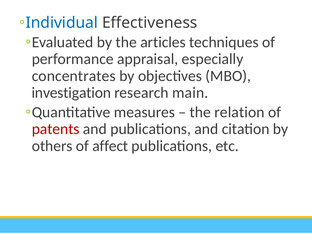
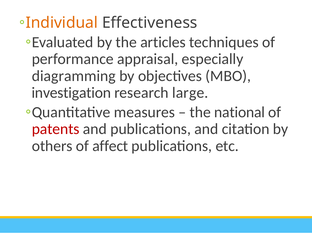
Individual colour: blue -> orange (62, 23)
concentrates: concentrates -> diagramming (74, 76)
main: main -> large (190, 93)
relation: relation -> national (240, 112)
